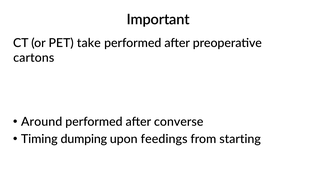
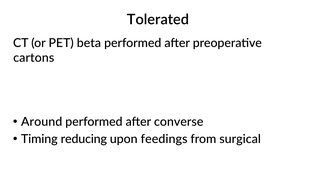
Important: Important -> Tolerated (158, 20)
take: take -> beta (89, 43)
dumping: dumping -> reducing (84, 139)
starting: starting -> surgical (240, 139)
